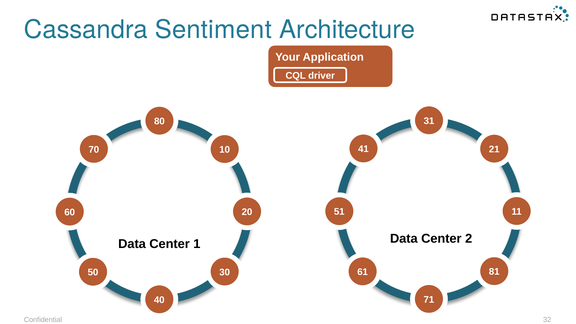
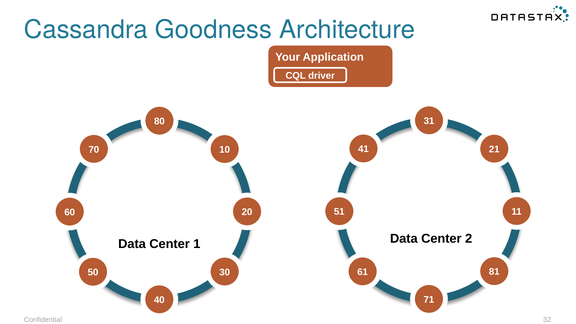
Sentiment: Sentiment -> Goodness (213, 30)
